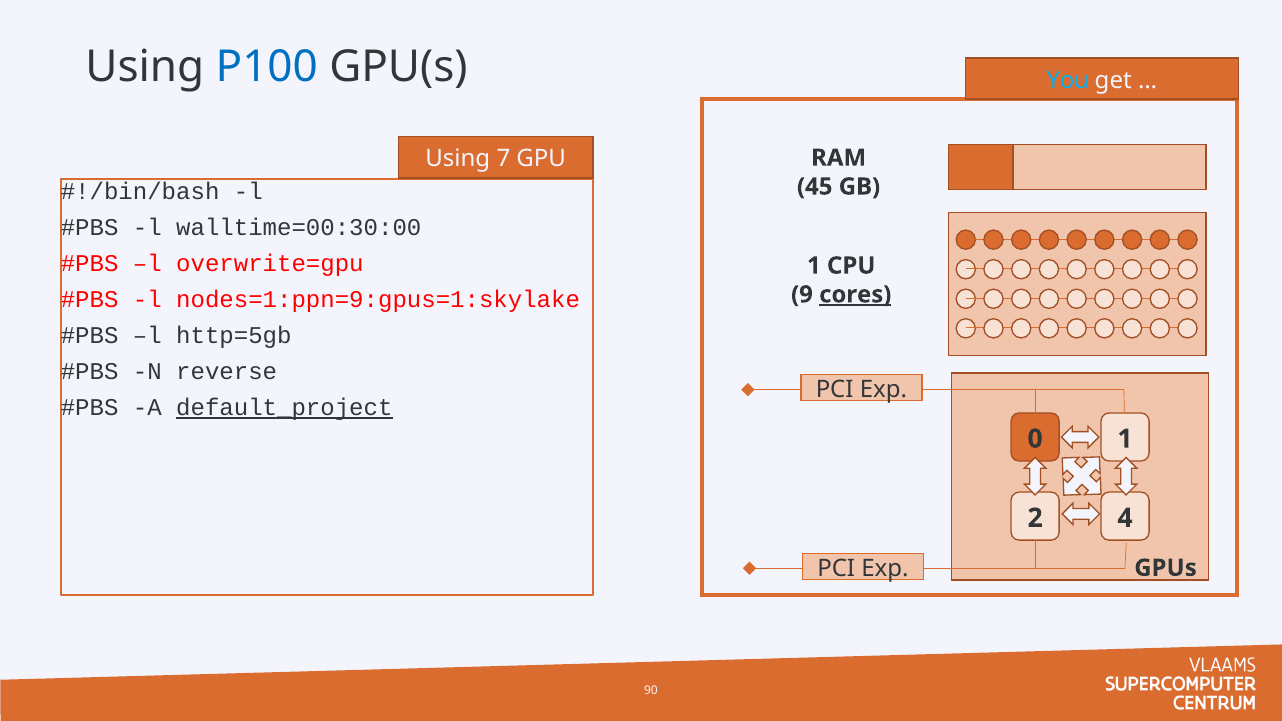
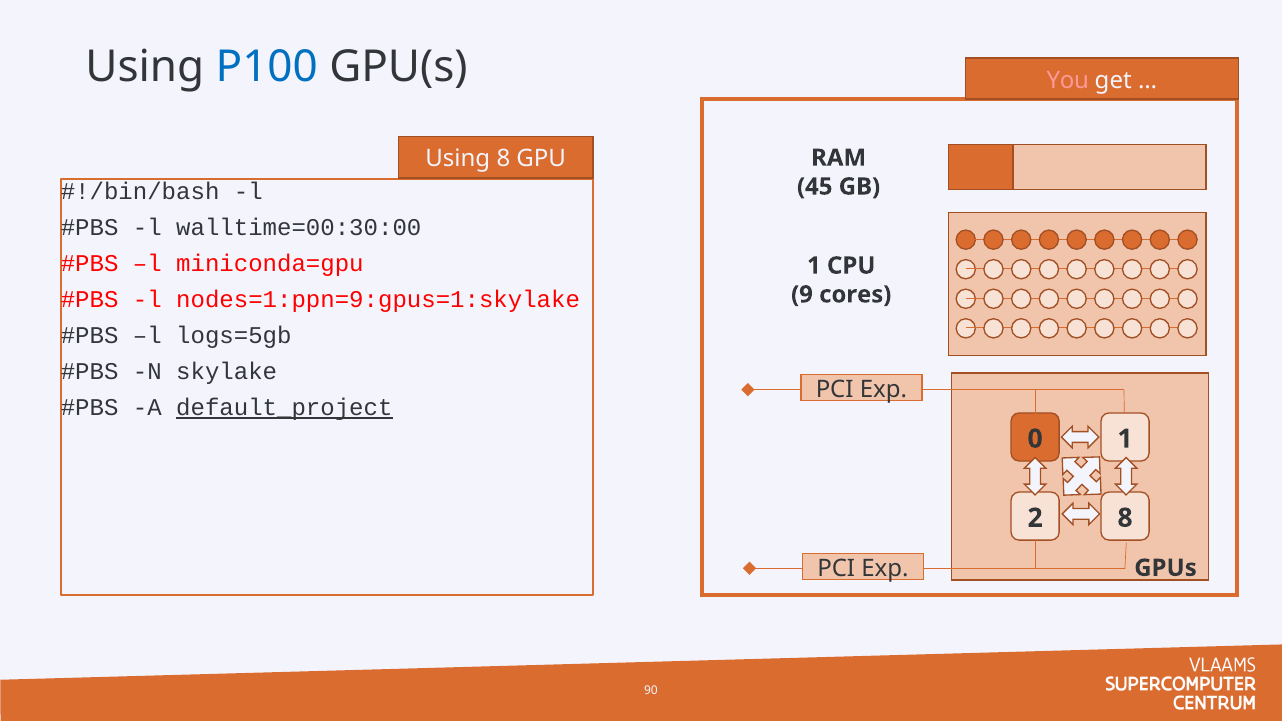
You colour: light blue -> pink (1068, 80)
Using 7: 7 -> 8 (503, 159)
overwrite=gpu: overwrite=gpu -> miniconda=gpu (270, 264)
cores underline: present -> none (855, 295)
http=5gb: http=5gb -> logs=5gb (234, 336)
reverse: reverse -> skylake (227, 372)
2 4: 4 -> 8 (1125, 518)
